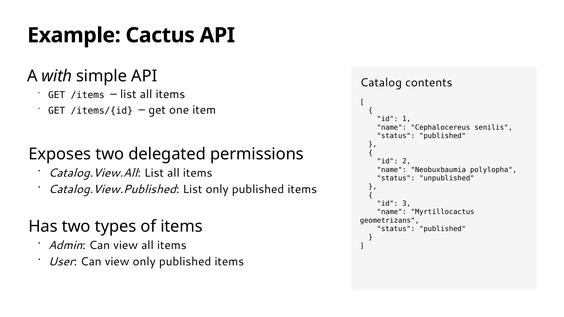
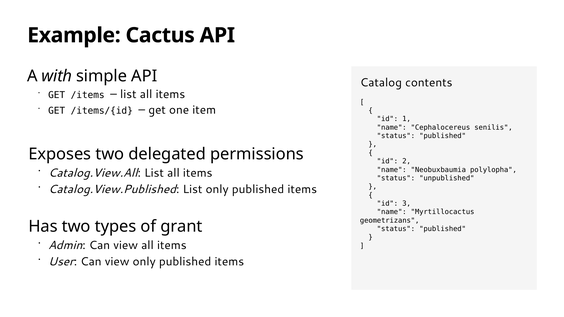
of items: items -> grant (181, 226)
